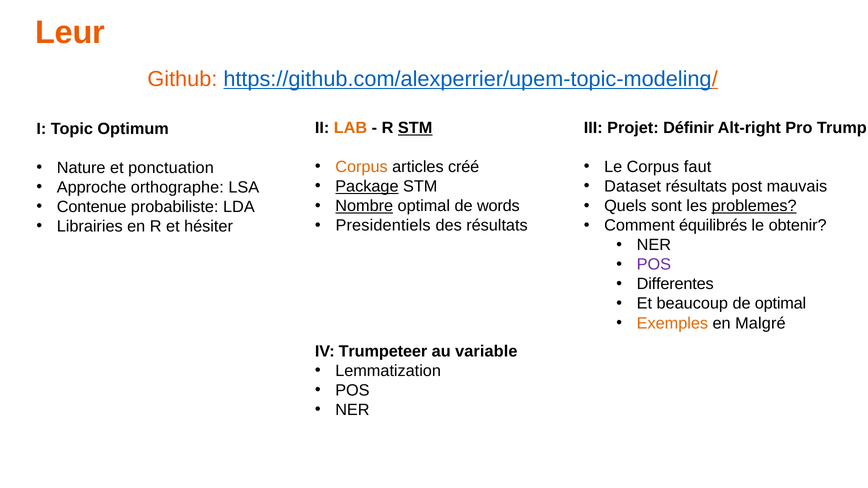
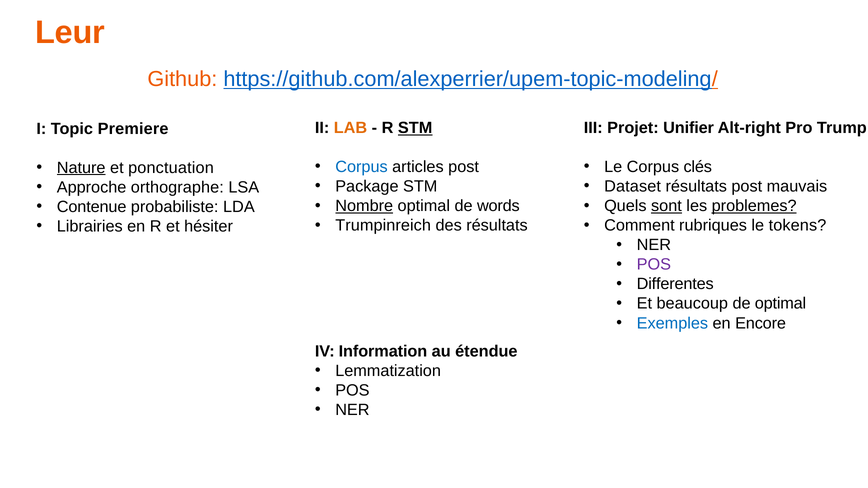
Définir: Définir -> Unifier (689, 128)
Optimum: Optimum -> Premiere (133, 129)
Corpus colour: orange -> blue (361, 167)
articles créé: créé -> post (464, 167)
faut: faut -> clés (698, 167)
Nature underline: none -> present (81, 168)
Package underline: present -> none (367, 187)
sont underline: none -> present (666, 206)
Presidentiels: Presidentiels -> Trumpinreich (383, 226)
équilibrés: équilibrés -> rubriques (713, 226)
obtenir: obtenir -> tokens (797, 226)
Exemples colour: orange -> blue (672, 323)
Malgré: Malgré -> Encore (761, 323)
Trumpeteer: Trumpeteer -> Information (383, 352)
variable: variable -> étendue (486, 352)
